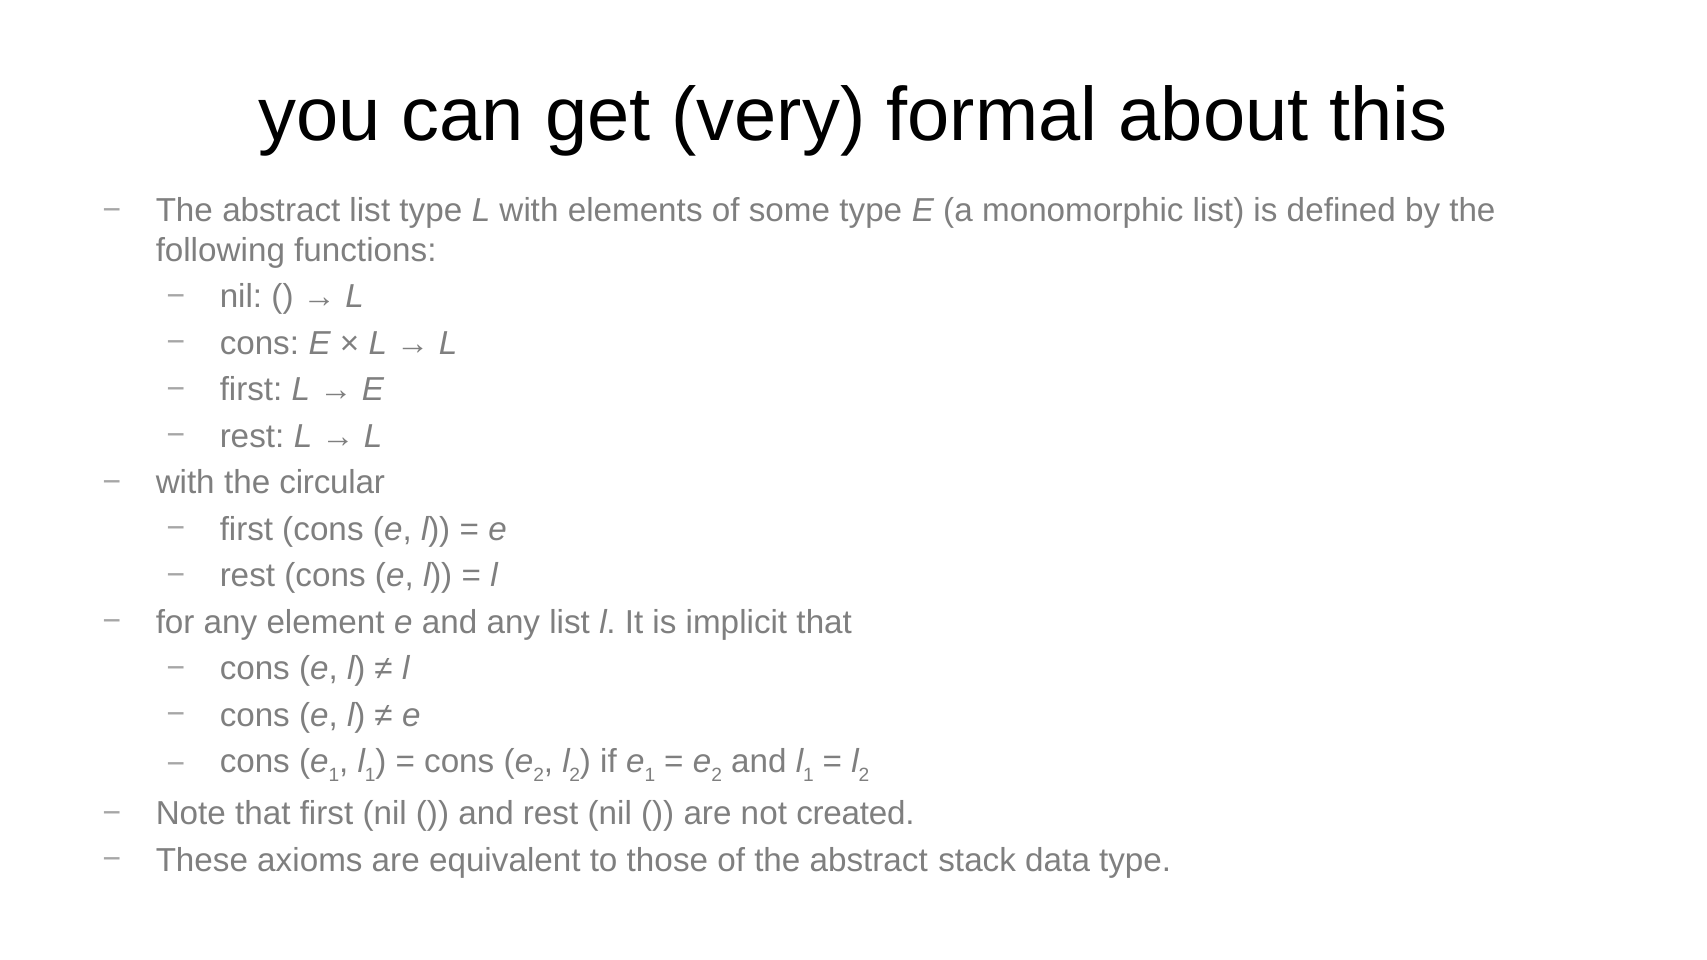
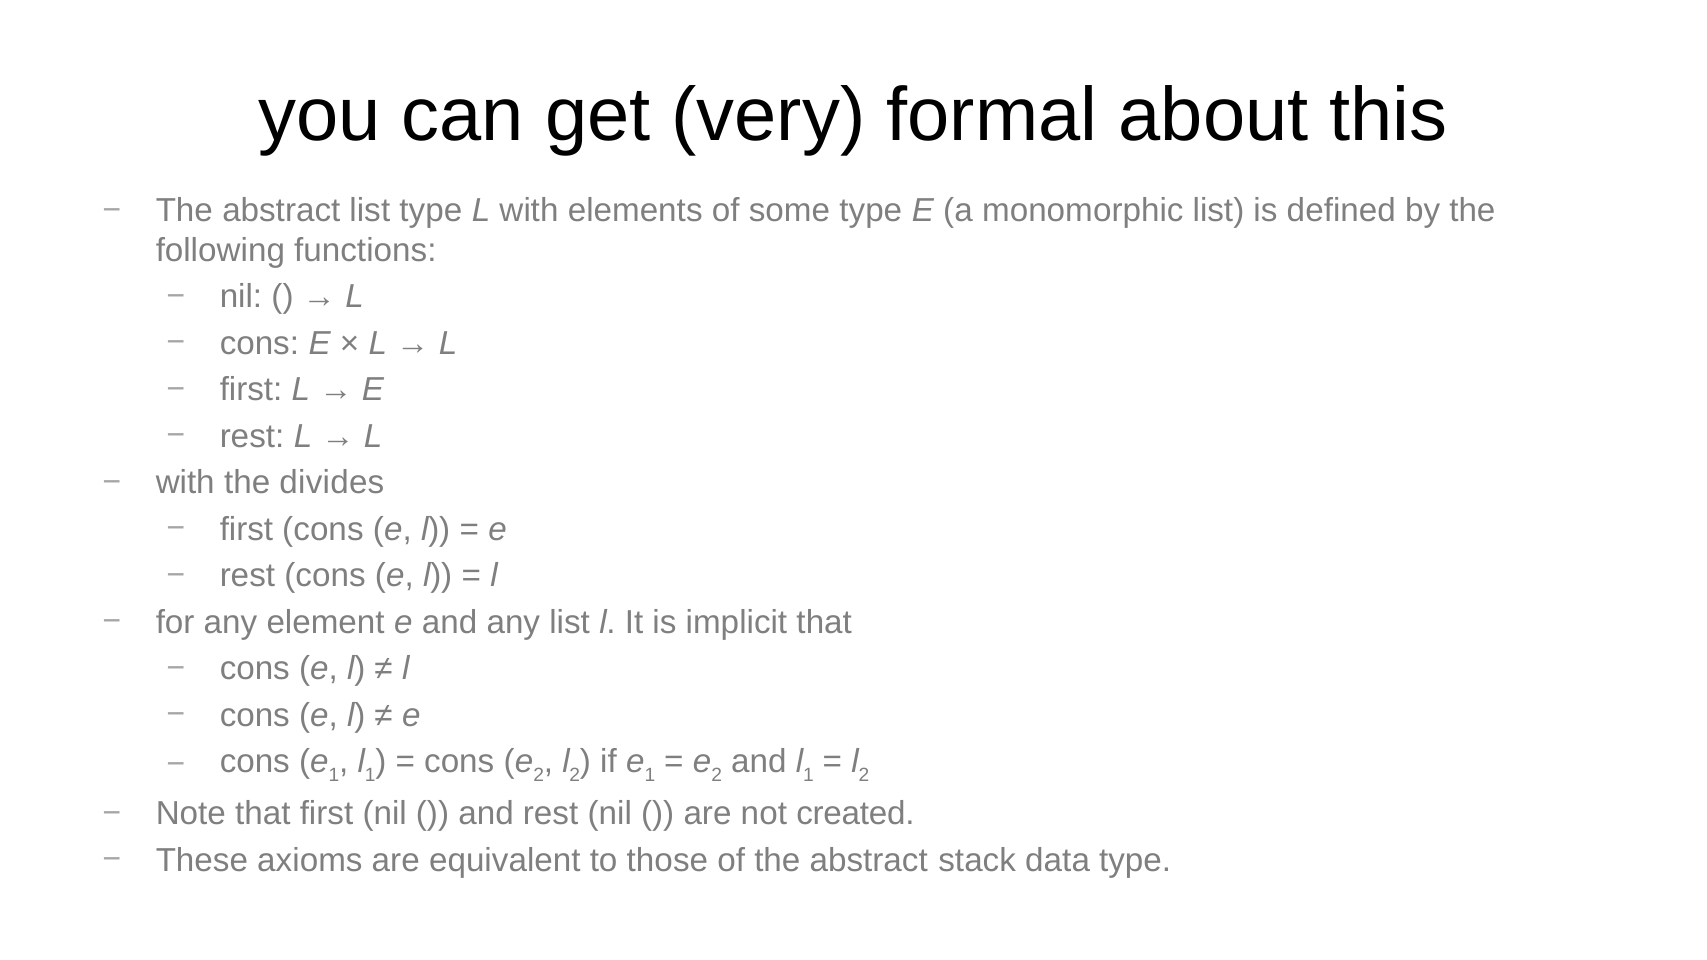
circular: circular -> divides (332, 483)
